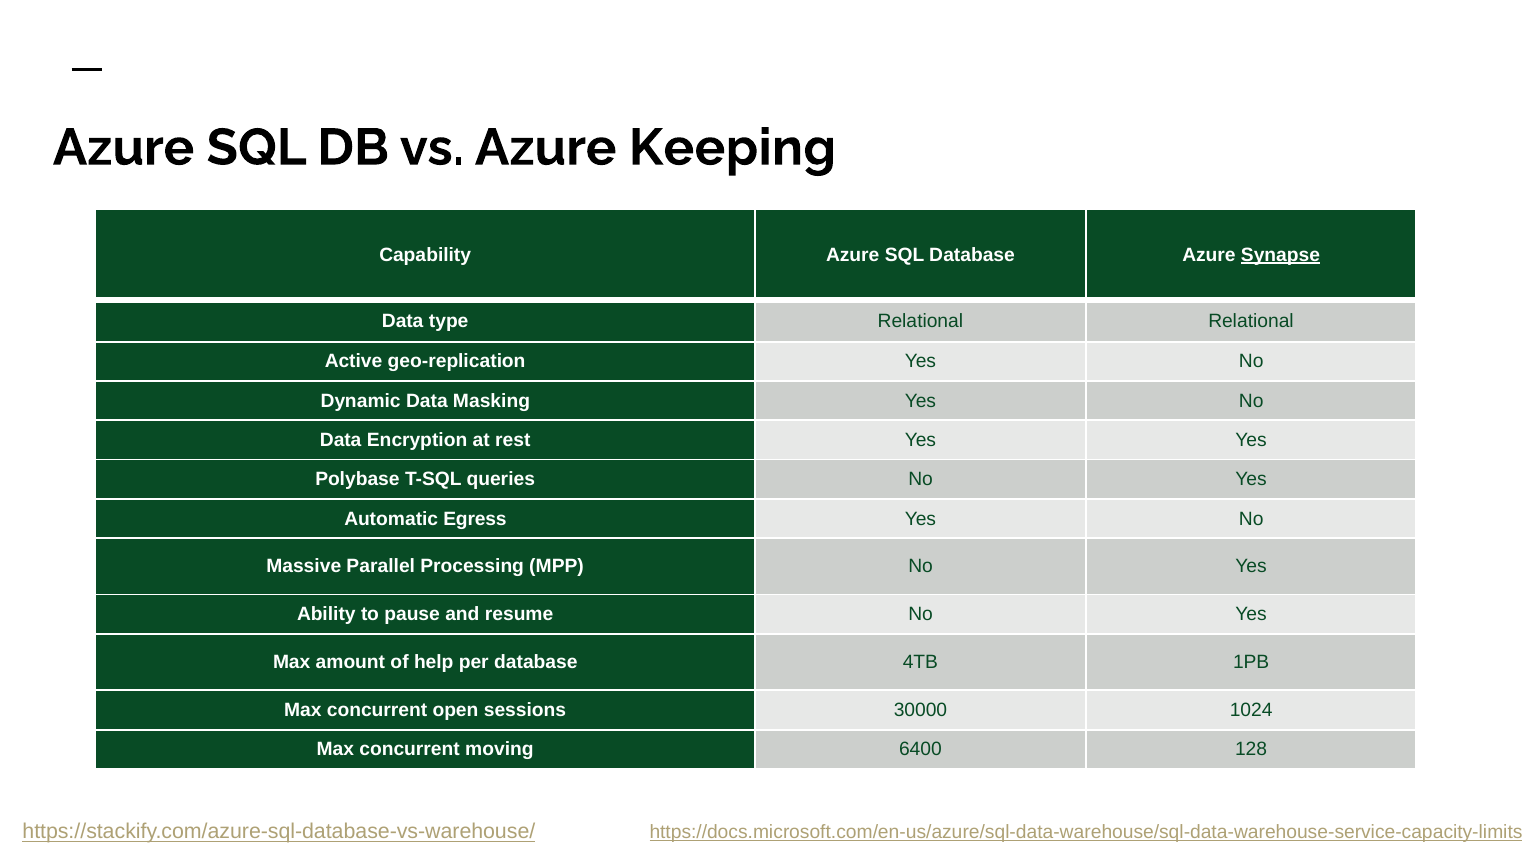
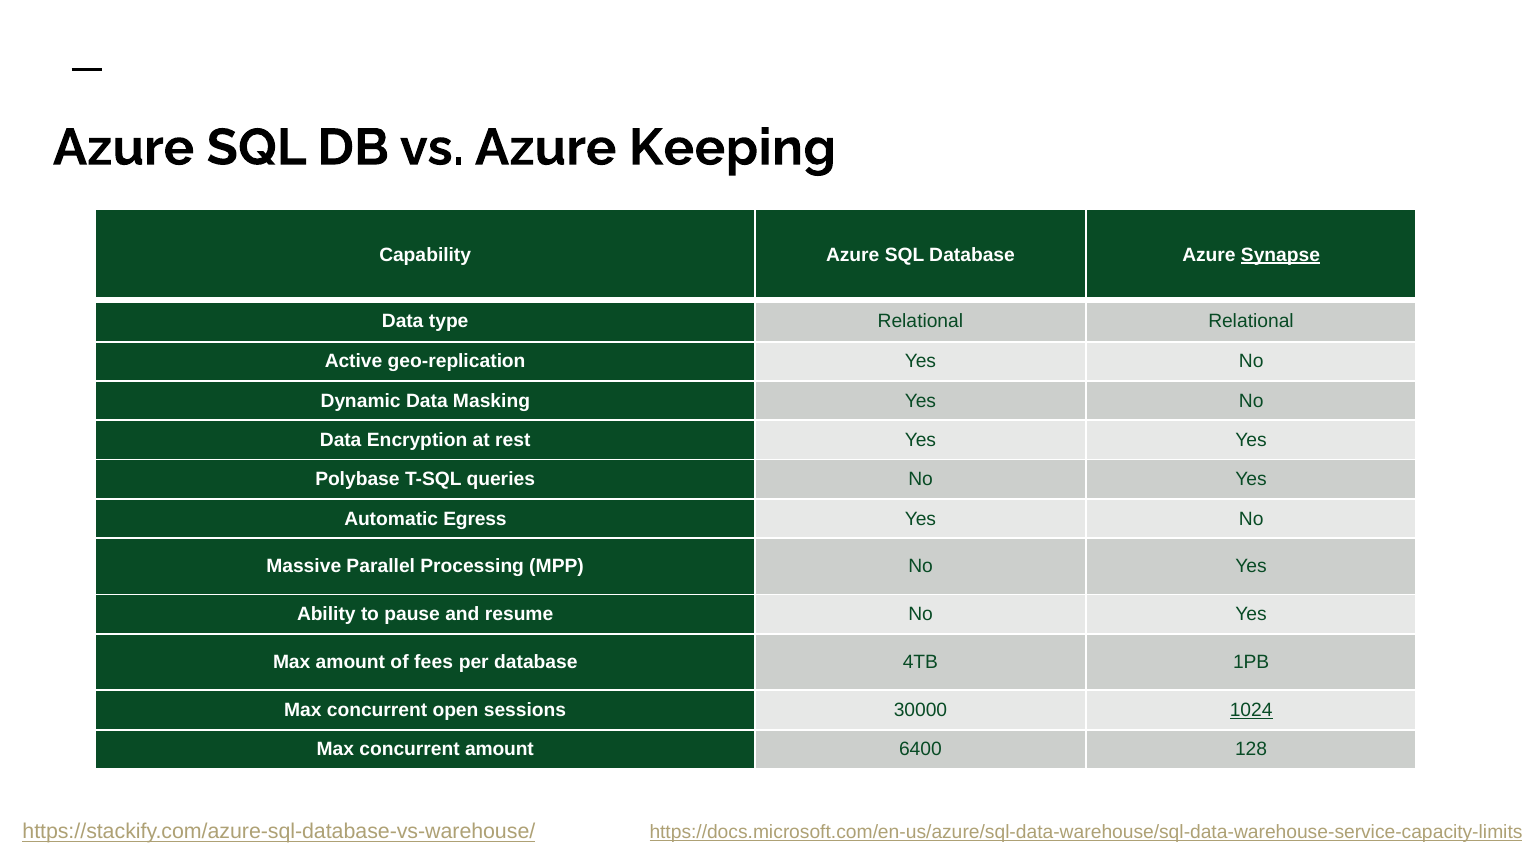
help: help -> fees (434, 662)
1024 underline: none -> present (1251, 710)
concurrent moving: moving -> amount (499, 750)
